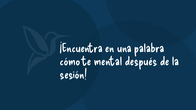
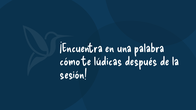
mental: mental -> lúdicas (108, 62)
